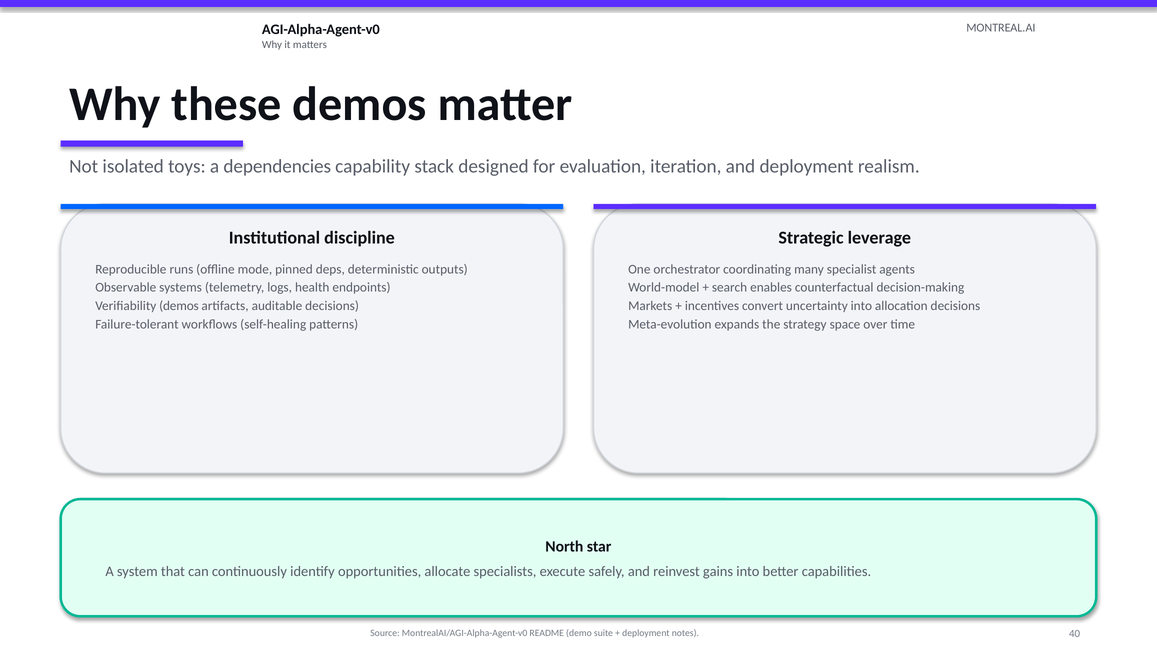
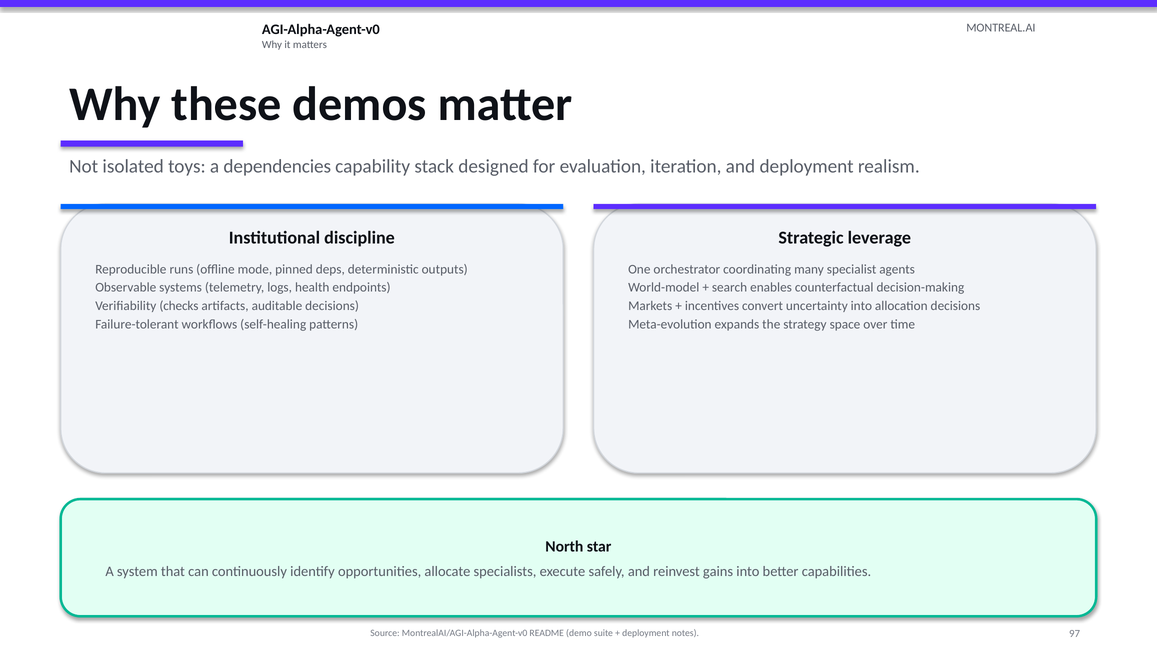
Verifiability demos: demos -> checks (179, 306)
40: 40 -> 97 (1075, 634)
